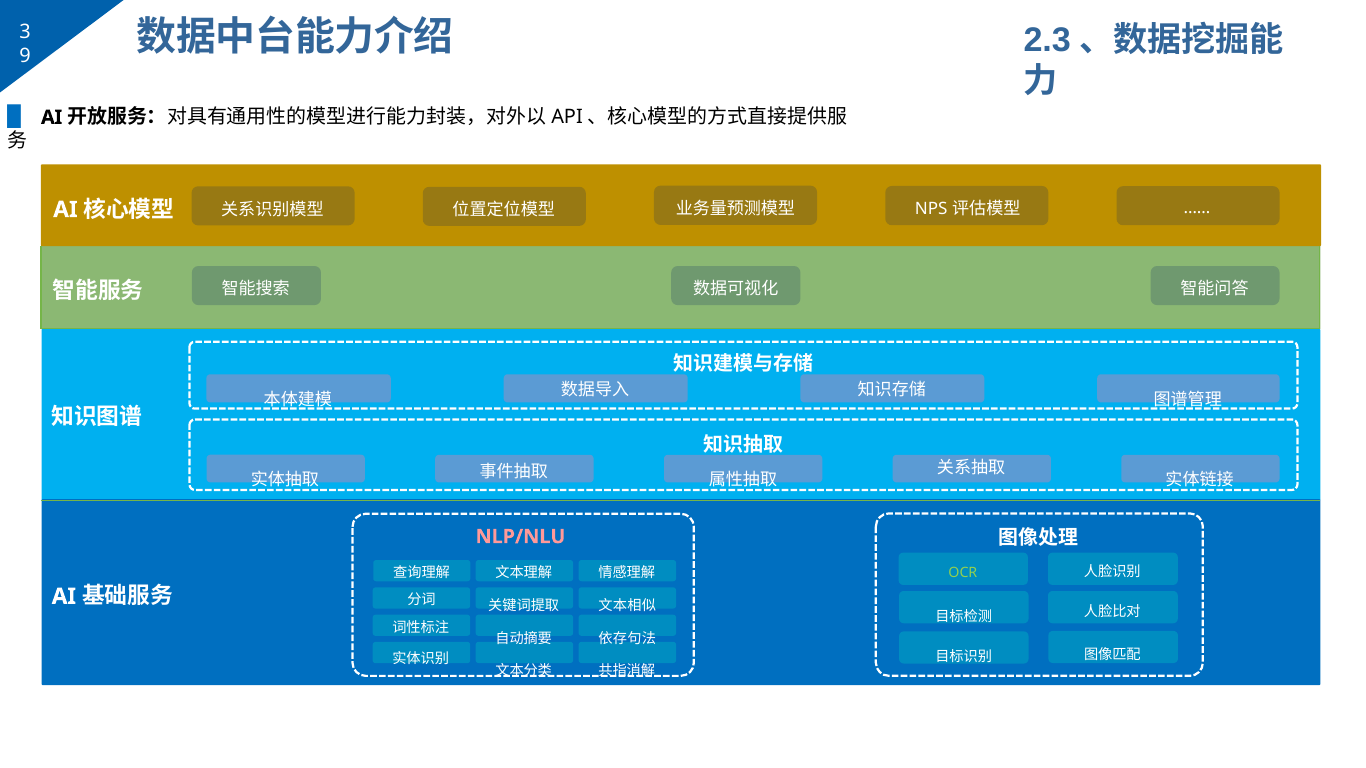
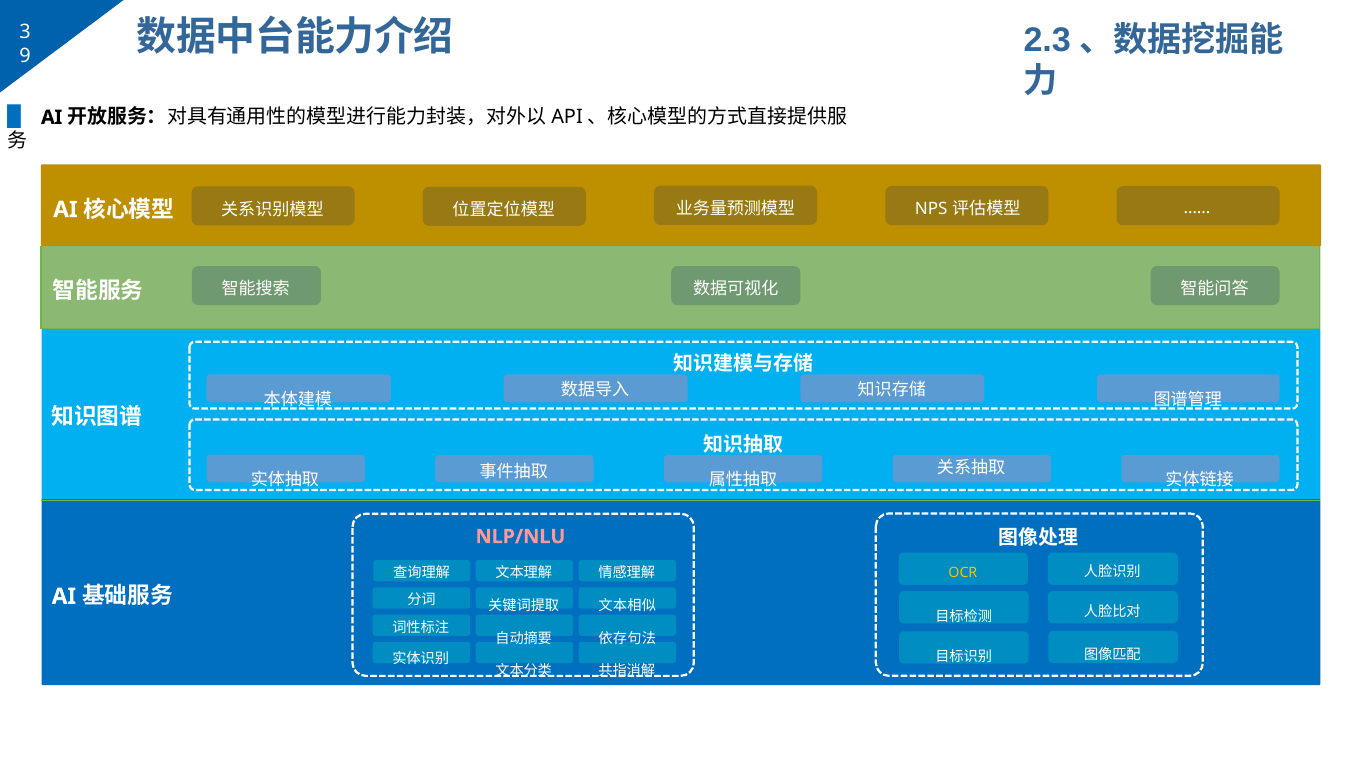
OCR colour: light green -> yellow (963, 573)
